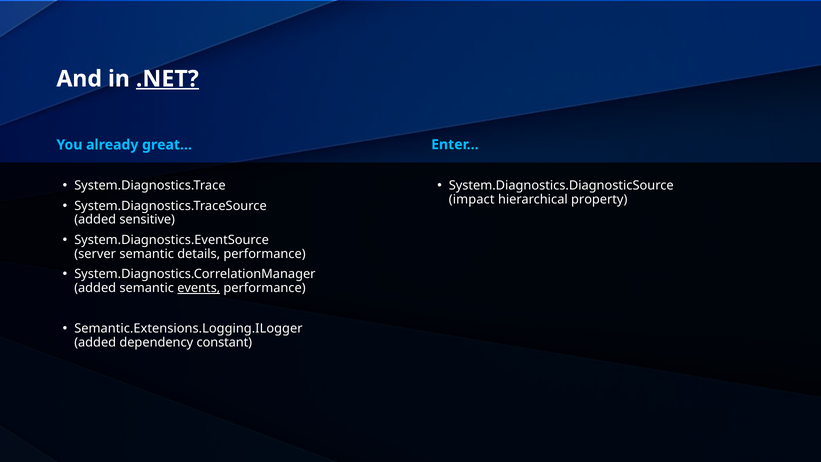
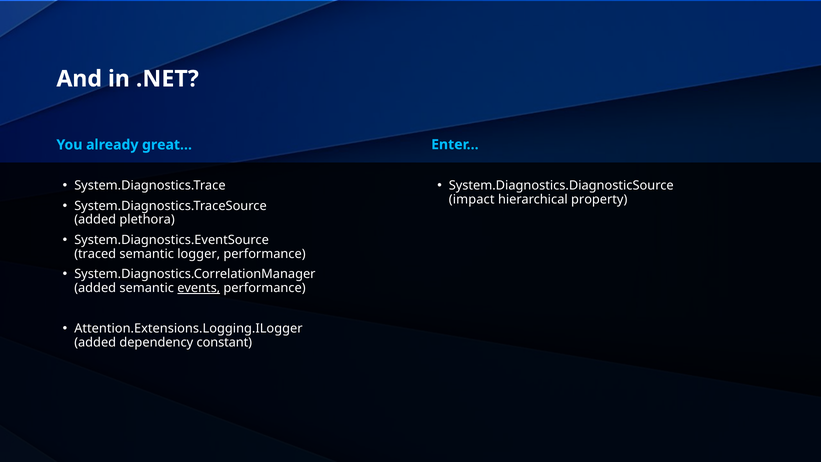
.NET underline: present -> none (167, 79)
sensitive: sensitive -> plethora (147, 220)
server: server -> traced (95, 254)
details: details -> logger (199, 254)
Semantic.Extensions.Logging.ILogger: Semantic.Extensions.Logging.ILogger -> Attention.Extensions.Logging.ILogger (188, 328)
